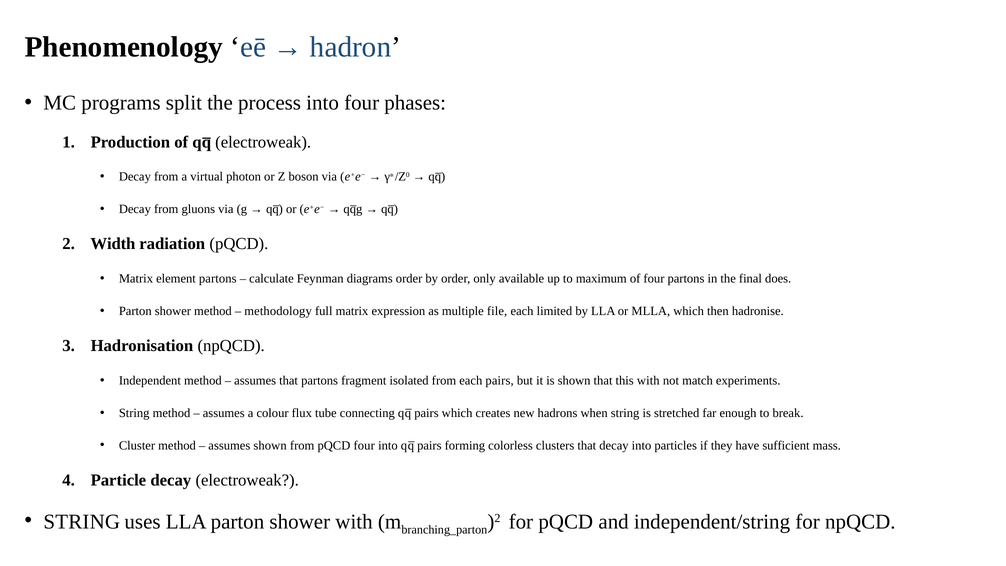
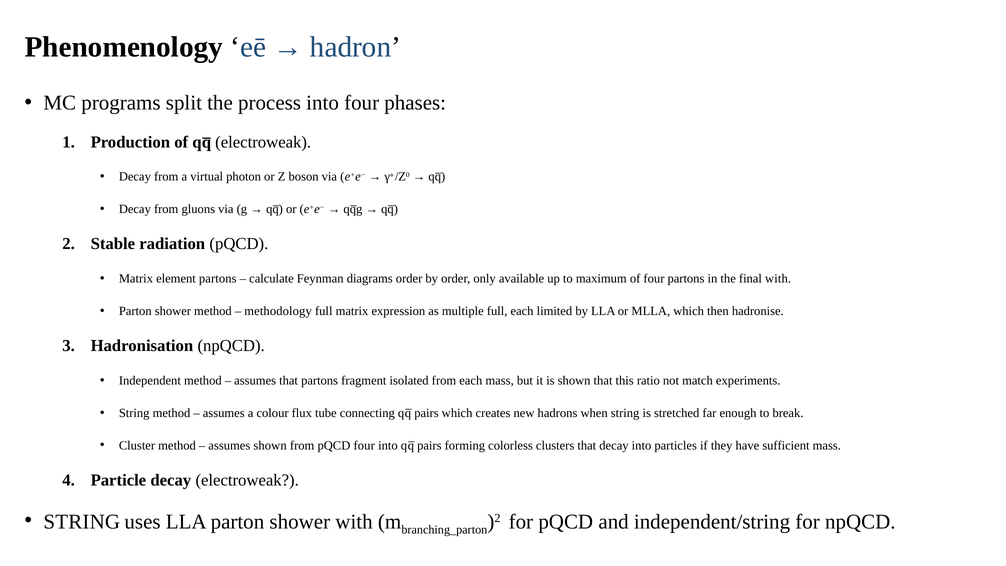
Width: Width -> Stable (113, 244)
final does: does -> with (778, 279)
multiple file: file -> full (497, 311)
each pairs: pairs -> mass (500, 380)
this with: with -> ratio (648, 380)
